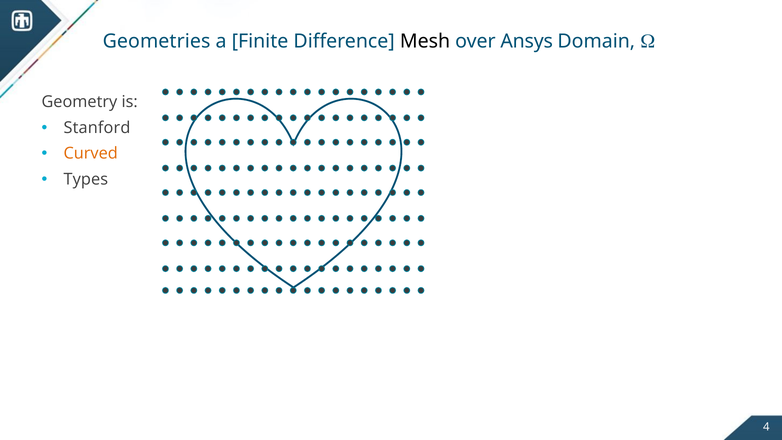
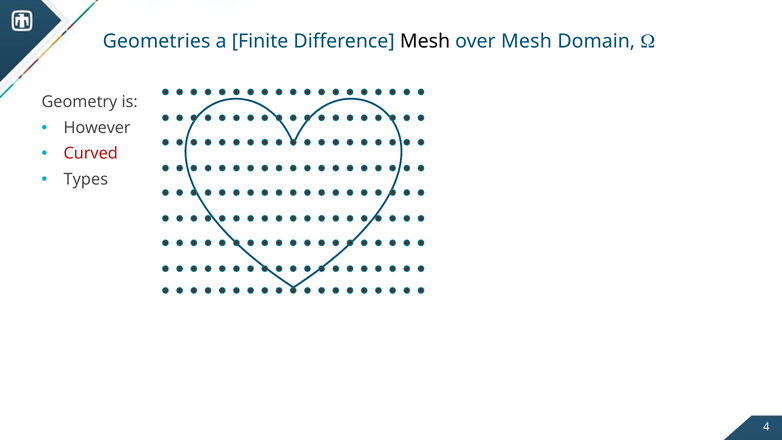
over Ansys: Ansys -> Mesh (526, 41)
Stanford: Stanford -> However (97, 128)
Curved colour: orange -> red (91, 154)
